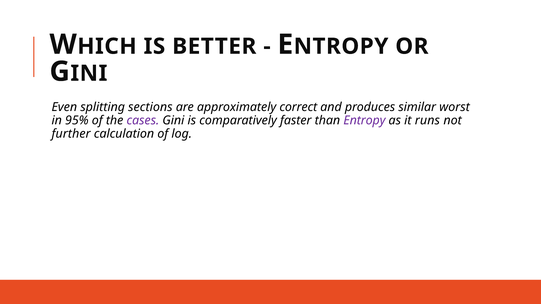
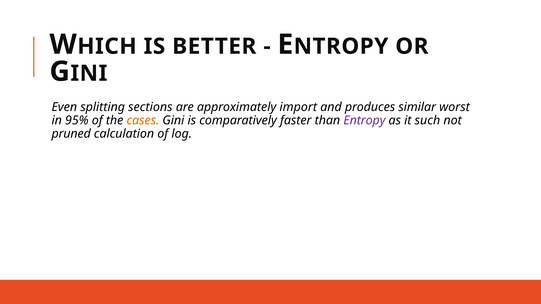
correct: correct -> import (298, 107)
cases colour: purple -> orange (143, 121)
runs: runs -> such (427, 121)
further: further -> pruned (71, 134)
